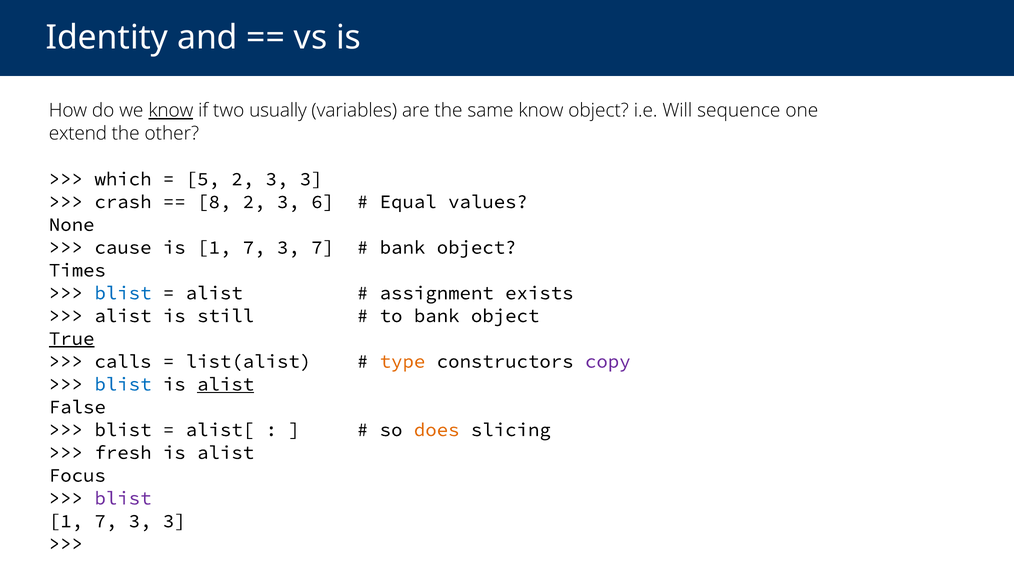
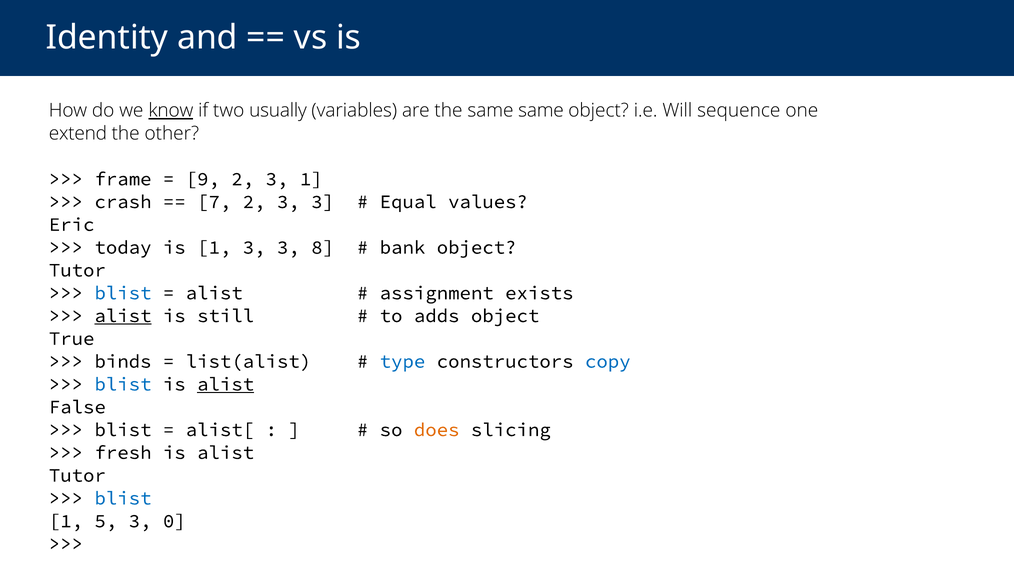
same know: know -> same (541, 111)
which: which -> frame (123, 179)
5: 5 -> 9 (203, 179)
2 3 3: 3 -> 1 (311, 179)
8: 8 -> 7 (214, 202)
2 3 6: 6 -> 3 (323, 202)
None: None -> Eric (72, 225)
cause: cause -> today (123, 248)
is 1 7: 7 -> 3 (254, 248)
3 7: 7 -> 8 (323, 248)
Times: Times -> Tutor (77, 270)
alist underline: none -> present (123, 316)
to bank: bank -> adds (437, 316)
True underline: present -> none (72, 339)
calls: calls -> binds (123, 362)
type colour: orange -> blue (402, 362)
copy colour: purple -> blue (608, 362)
Focus: Focus -> Tutor (77, 476)
blist colour: purple -> blue (123, 499)
7: 7 -> 5 (106, 521)
3: 3 -> 0 (174, 521)
